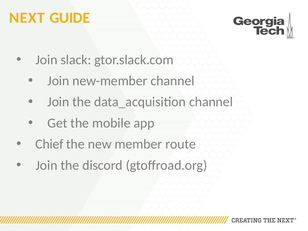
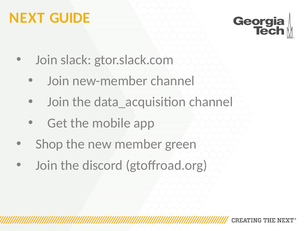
Chief: Chief -> Shop (49, 144)
route: route -> green (181, 144)
